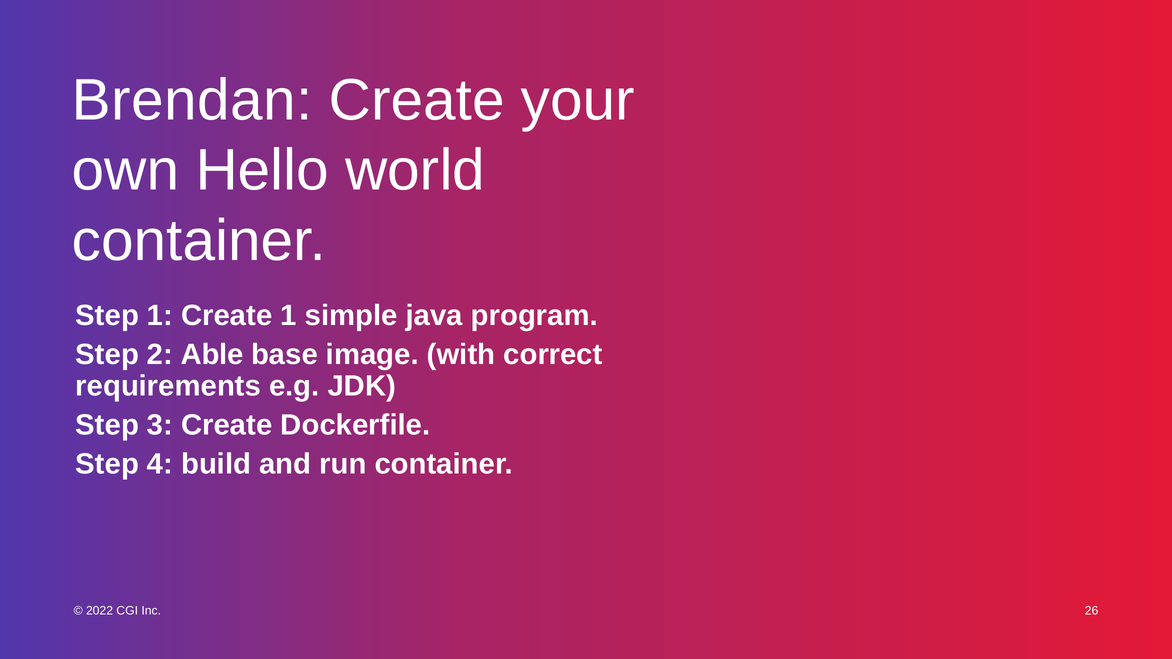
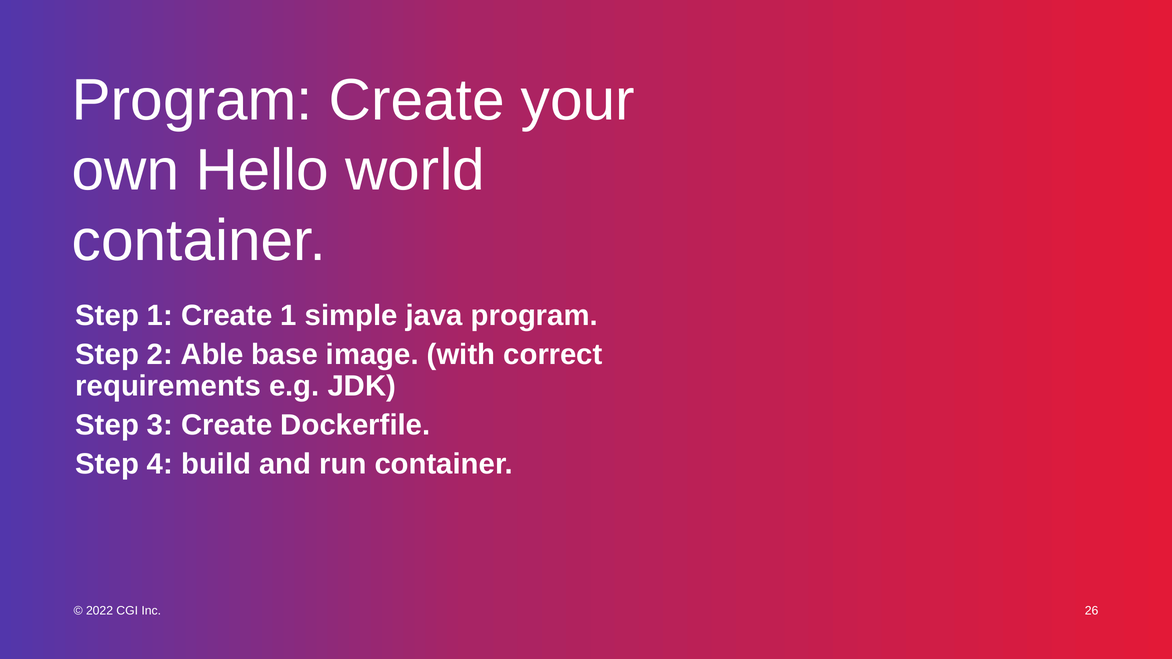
Brendan: Brendan -> Program (192, 100)
